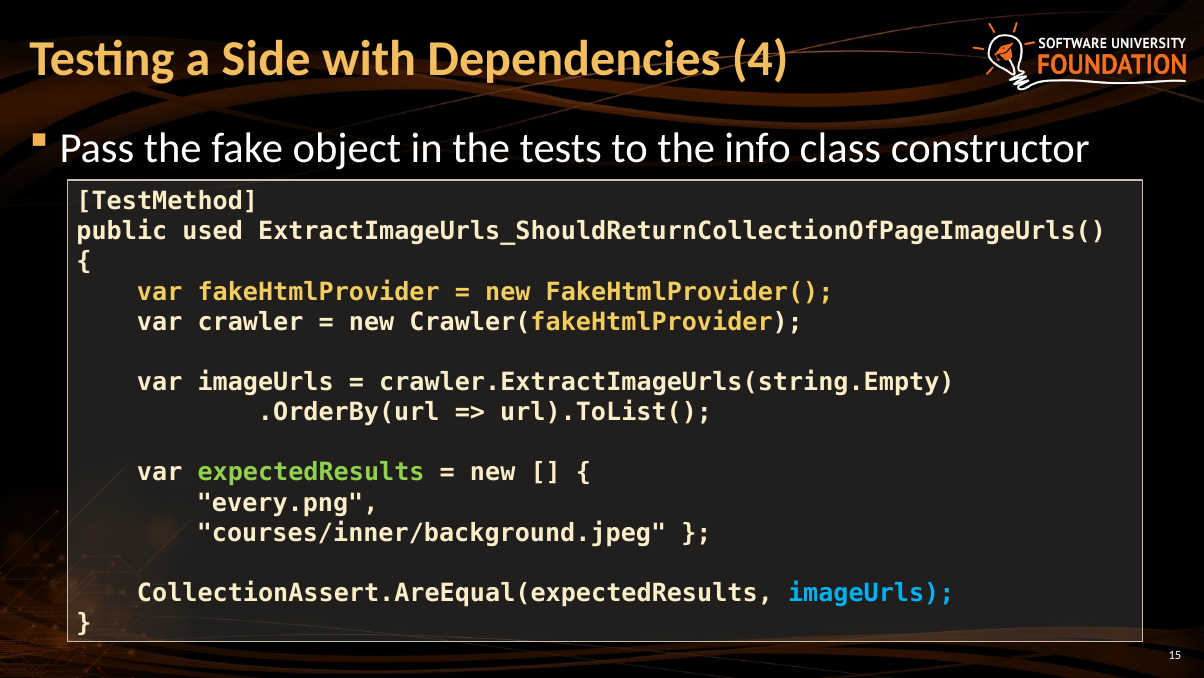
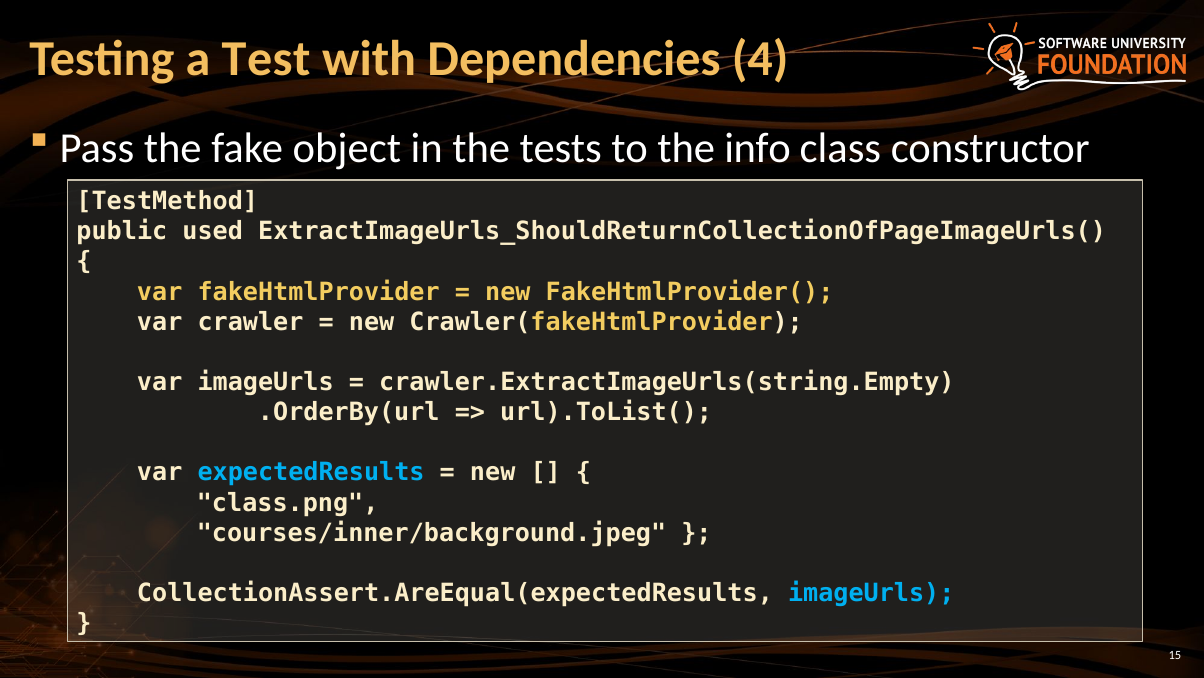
Side: Side -> Test (266, 59)
expectedResults colour: light green -> light blue (311, 472)
every.png: every.png -> class.png (288, 502)
